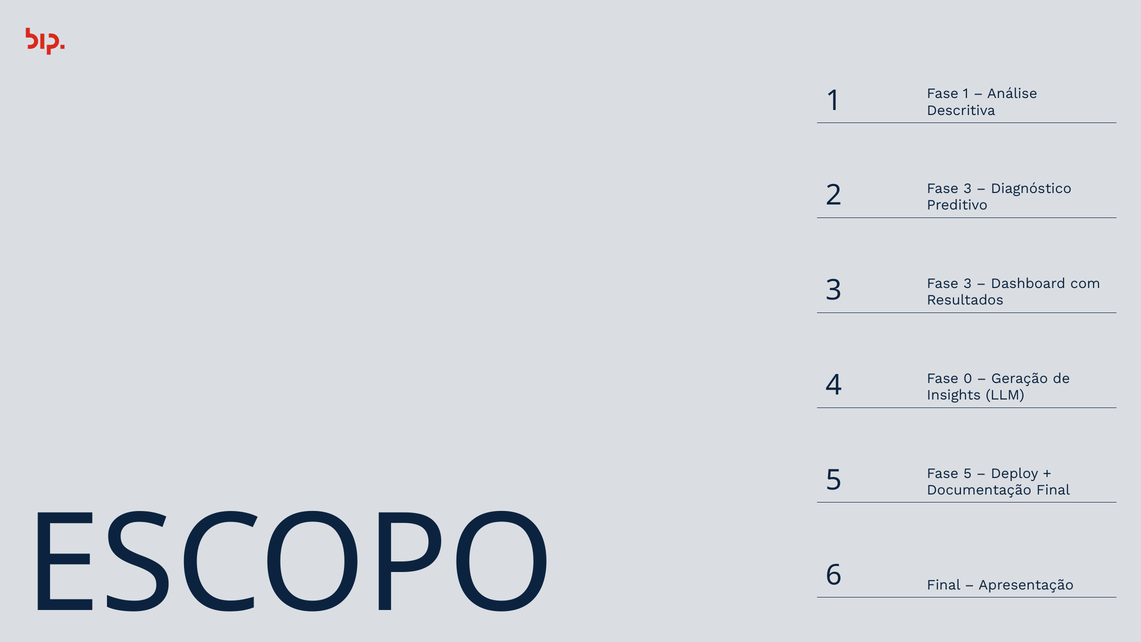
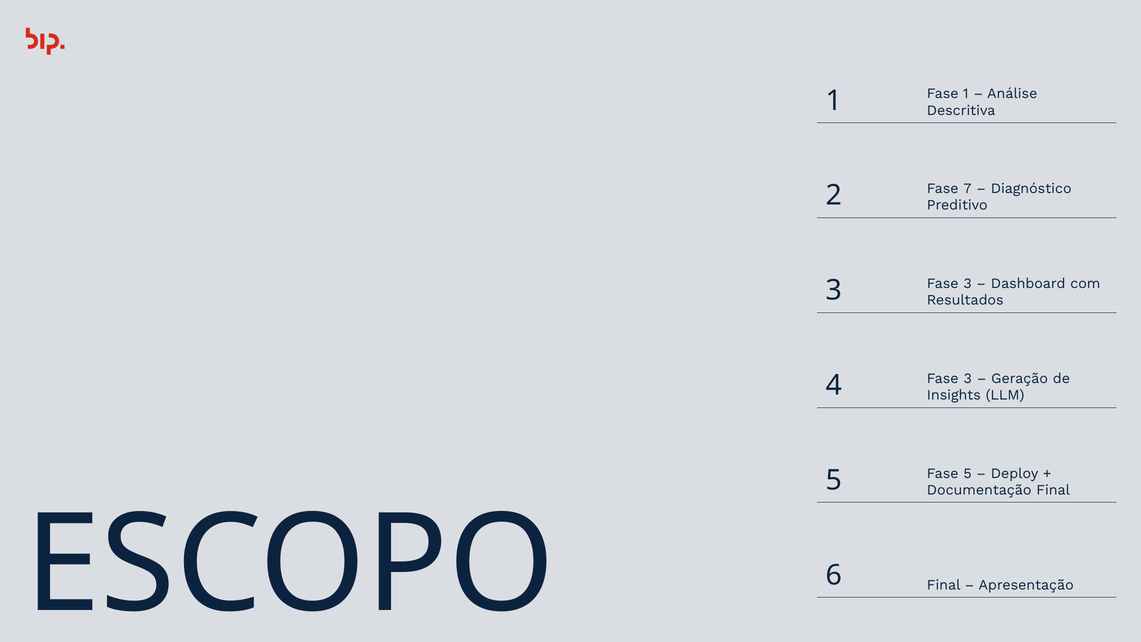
2 Fase 3: 3 -> 7 (967, 188)
4 Fase 0: 0 -> 3 (968, 378)
